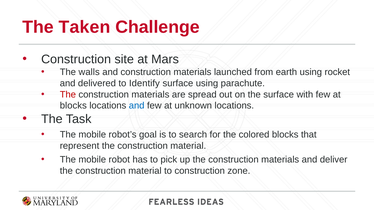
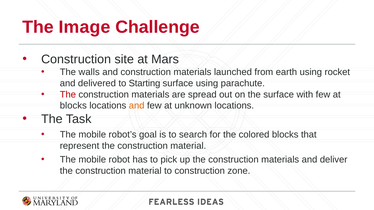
Taken: Taken -> Image (84, 27)
Identify: Identify -> Starting (144, 83)
and colour: blue -> orange (137, 106)
